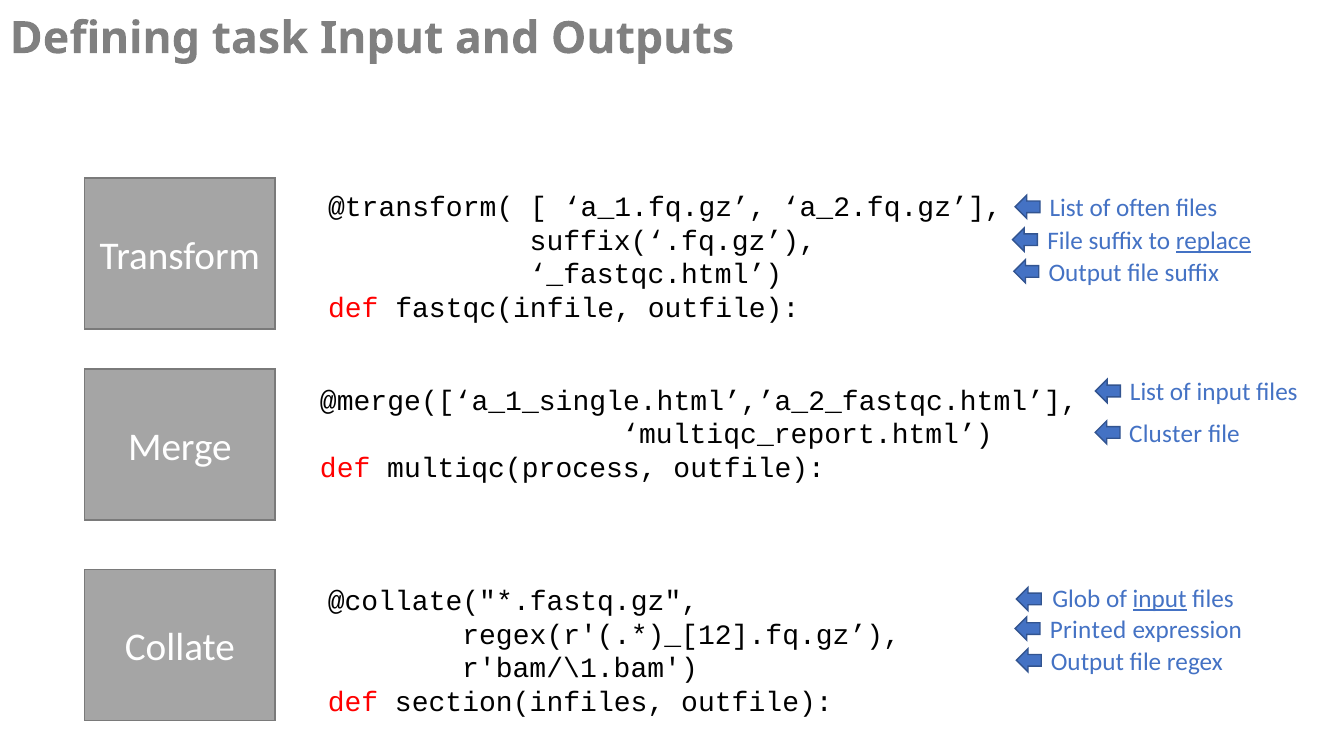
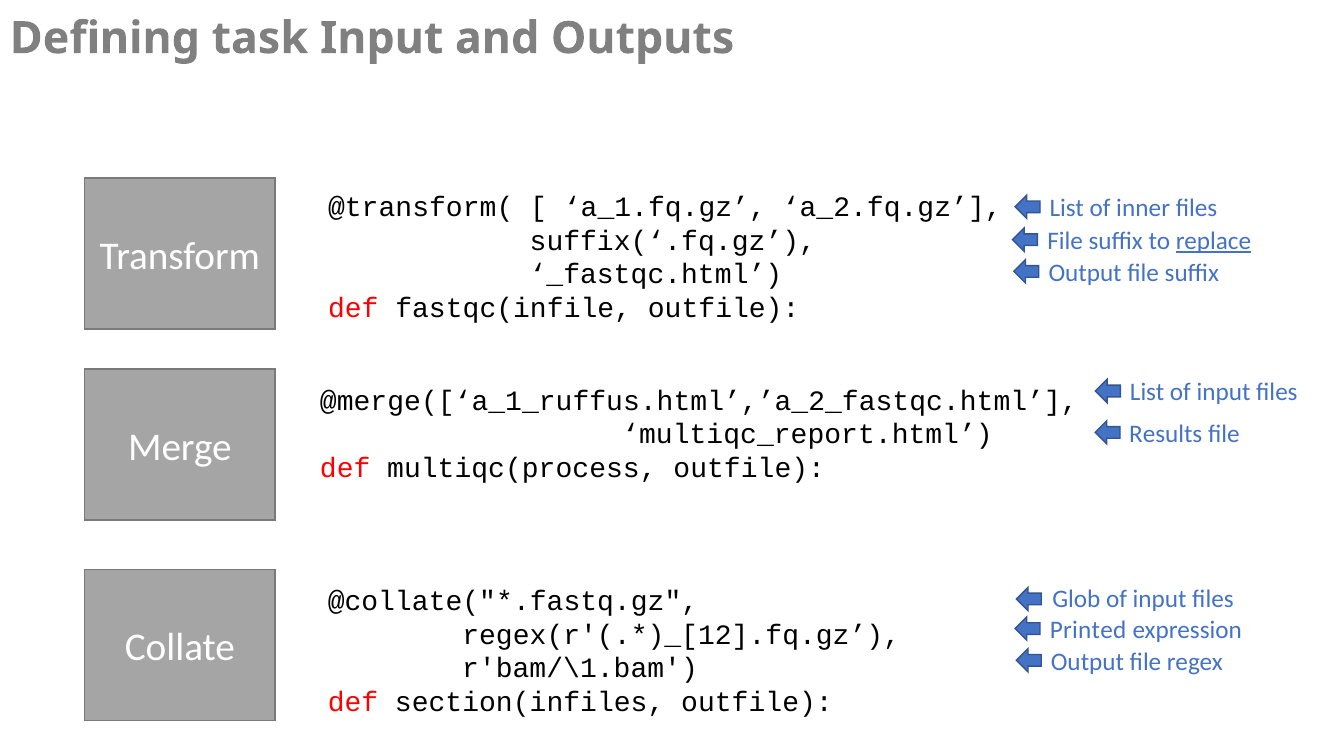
often: often -> inner (1143, 208)
@merge([‘a_1_single.html’,’a_2_fastqc.html: @merge([‘a_1_single.html’,’a_2_fastqc.html -> @merge([‘a_1_ruffus.html’,’a_2_fastqc.html (699, 401)
Cluster: Cluster -> Results (1166, 434)
input underline: present -> none (1160, 599)
